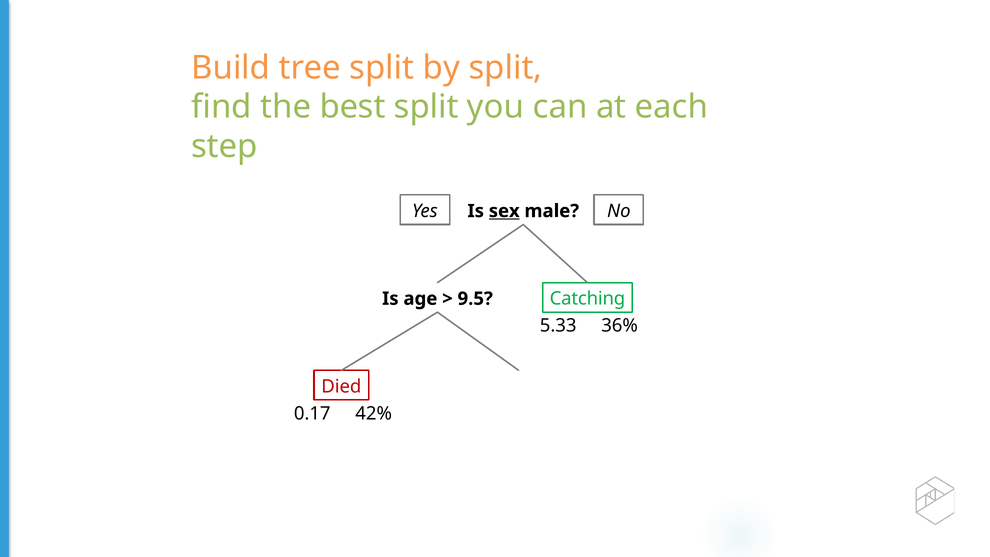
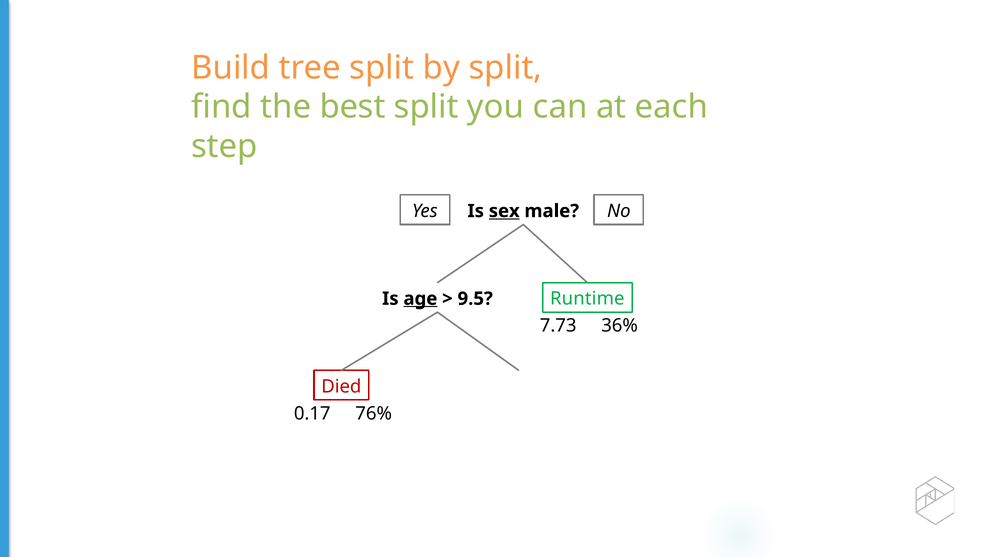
age underline: none -> present (420, 299)
Catching: Catching -> Runtime (587, 299)
5.33: 5.33 -> 7.73 (558, 325)
42%: 42% -> 76% (374, 414)
